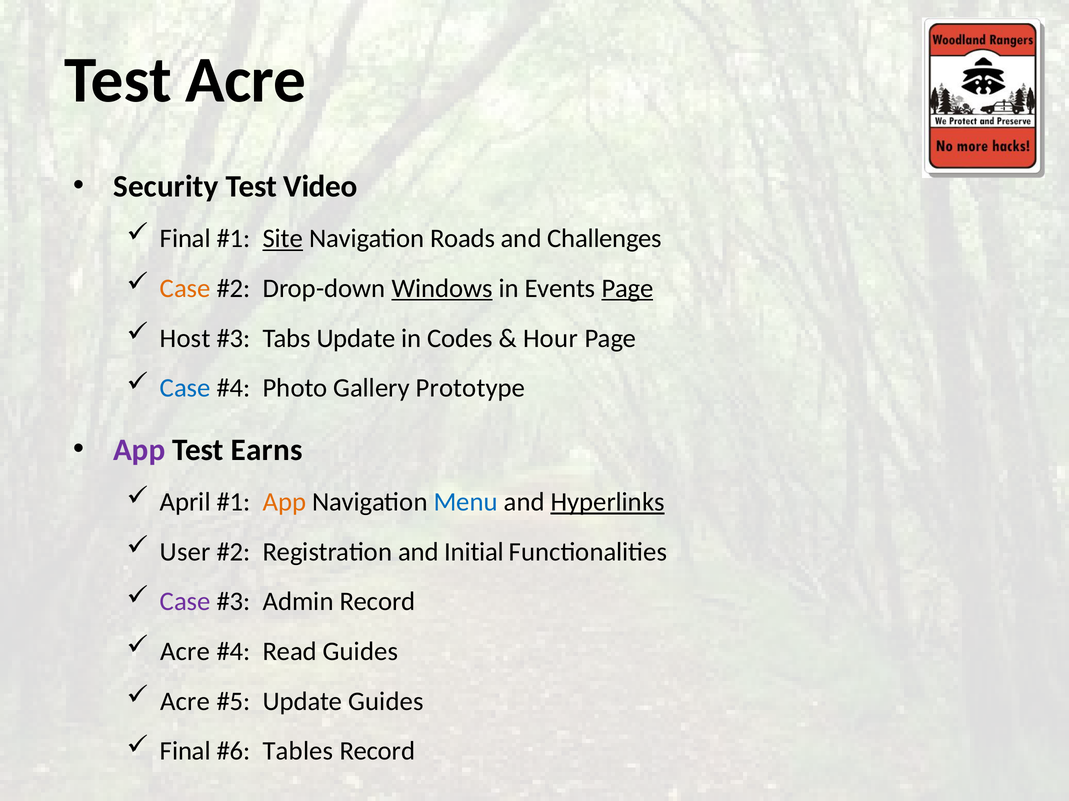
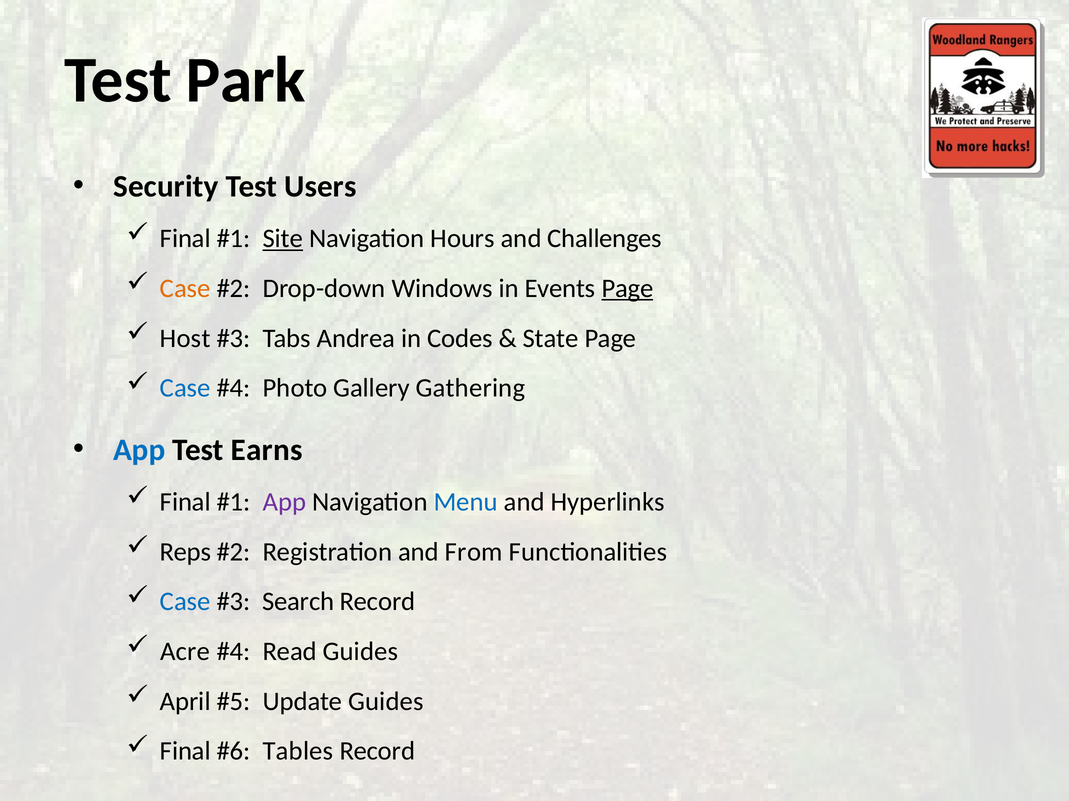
Test Acre: Acre -> Park (246, 80)
Video: Video -> Users (320, 187)
Roads: Roads -> Hours (463, 239)
Windows underline: present -> none (442, 289)
Tabs Update: Update -> Andrea (356, 339)
Hour: Hour -> State (551, 339)
Prototype: Prototype -> Gathering (471, 388)
App colour: purple -> blue (139, 450)
April: April -> Final (185, 502)
App colour: orange -> purple (284, 502)
Hyperlinks underline: present -> none (608, 502)
User: User -> Reps (185, 552)
Initial: Initial -> From (474, 552)
Case colour: purple -> blue (185, 602)
Admin: Admin -> Search (298, 602)
Acre: Acre -> April (185, 702)
